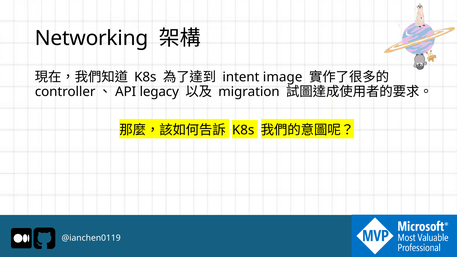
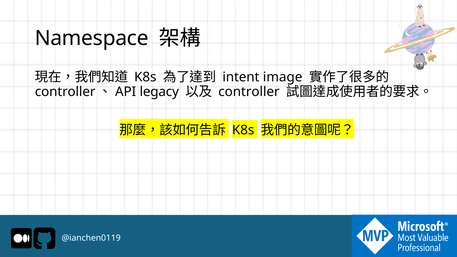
Networking: Networking -> Namespace (92, 38)
migration: migration -> controller (249, 92)
